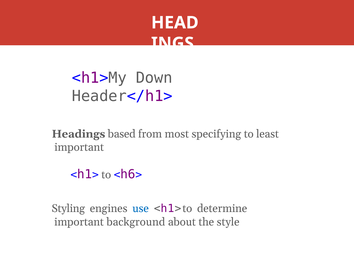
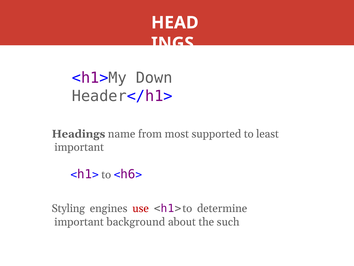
based: based -> name (122, 134)
specifying: specifying -> supported (216, 134)
use colour: blue -> red (141, 208)
style: style -> such (228, 221)
